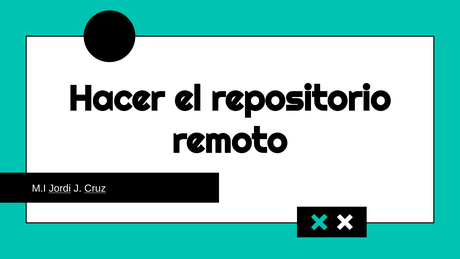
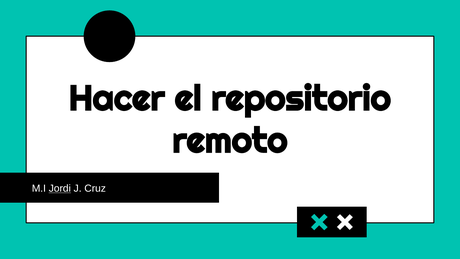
Cruz underline: present -> none (95, 188)
